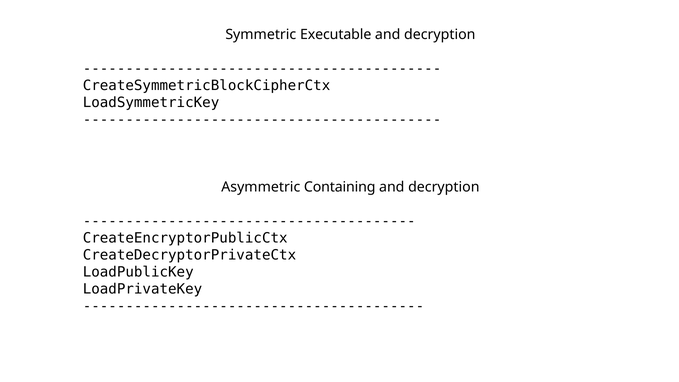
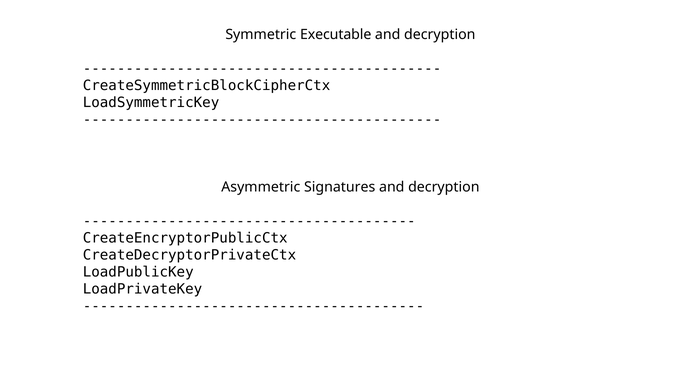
Containing: Containing -> Signatures (340, 187)
